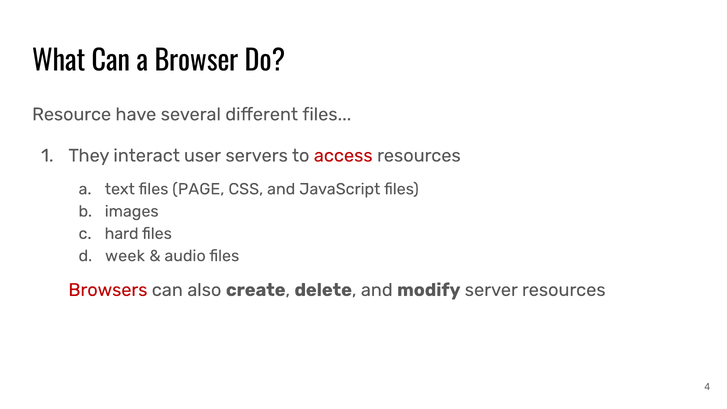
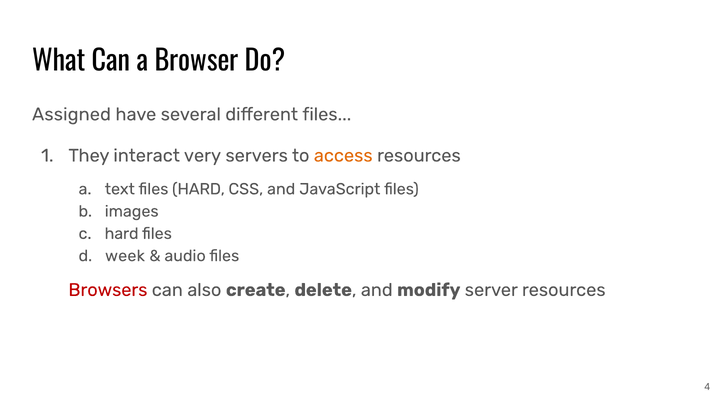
Resource: Resource -> Assigned (71, 114)
user: user -> very (202, 156)
access colour: red -> orange (343, 156)
files PAGE: PAGE -> HARD (198, 189)
